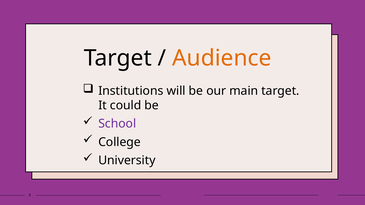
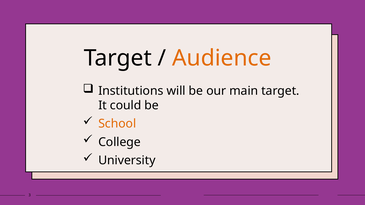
School colour: purple -> orange (117, 124)
